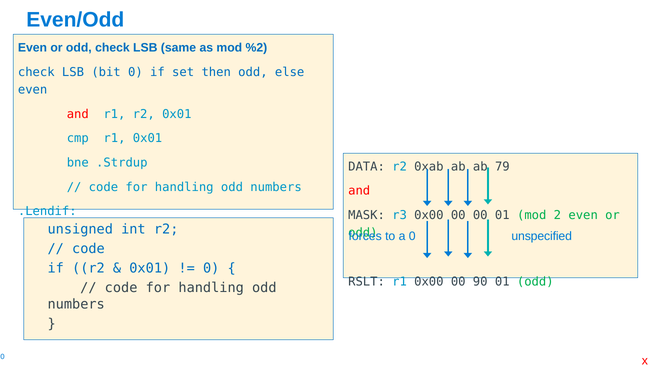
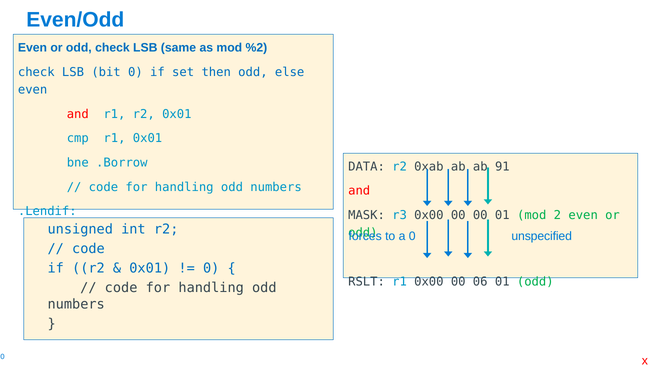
.Strdup: .Strdup -> .Borrow (122, 163)
79: 79 -> 91 (502, 167)
00 90: 90 -> 06 (480, 282)
